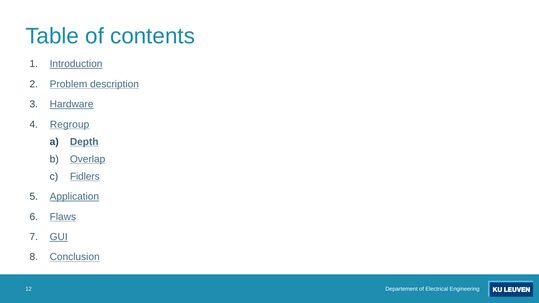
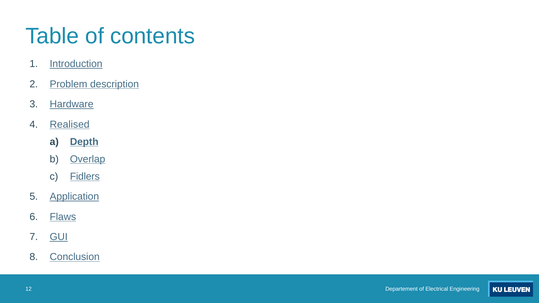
Regroup: Regroup -> Realised (70, 124)
